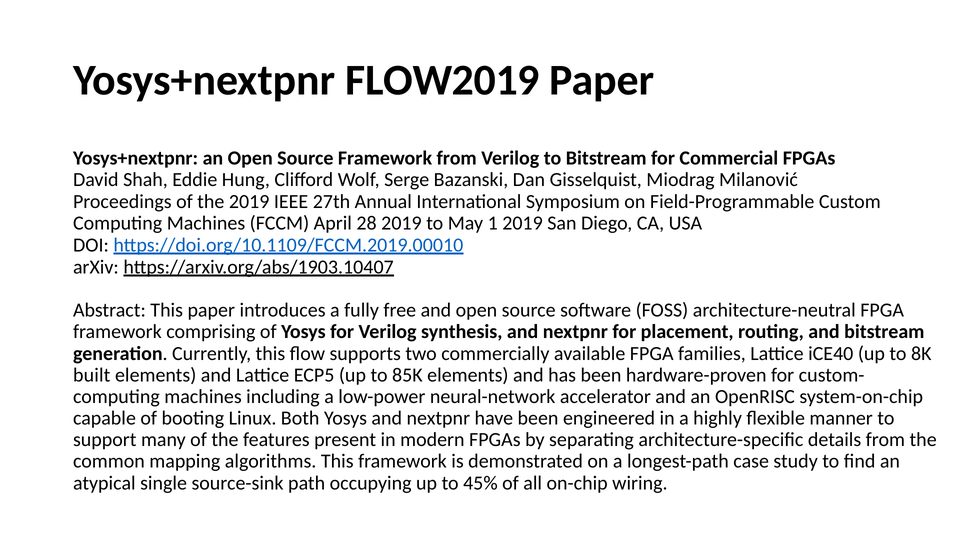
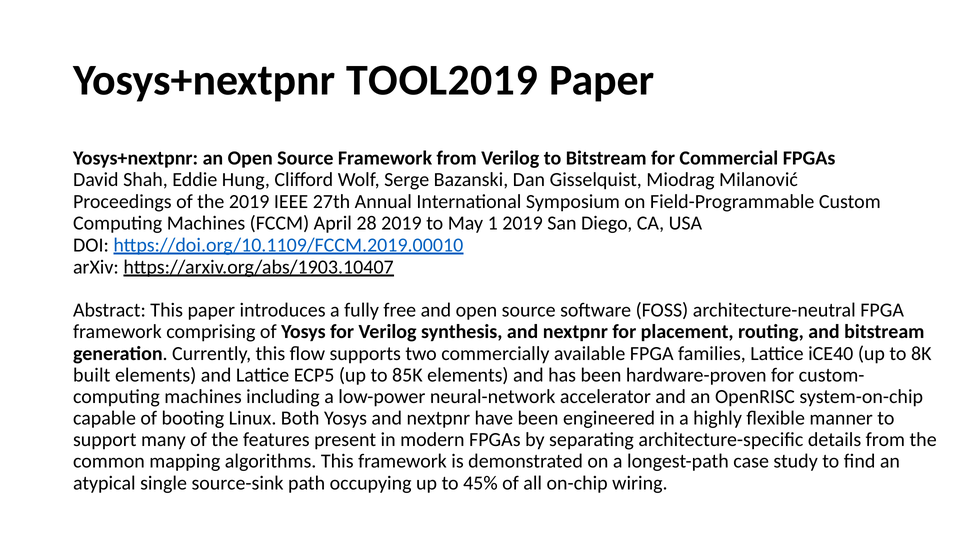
FLOW2019: FLOW2019 -> TOOL2019 (442, 80)
